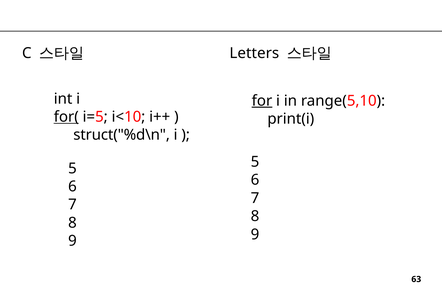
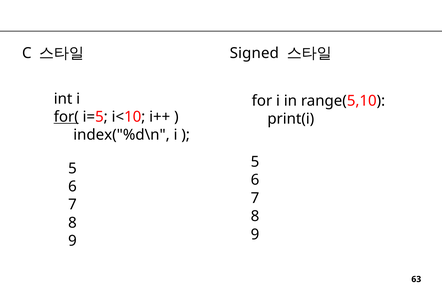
Letters: Letters -> Signed (254, 53)
for underline: present -> none (262, 101)
struct("%d\n: struct("%d\n -> index("%d\n (122, 135)
